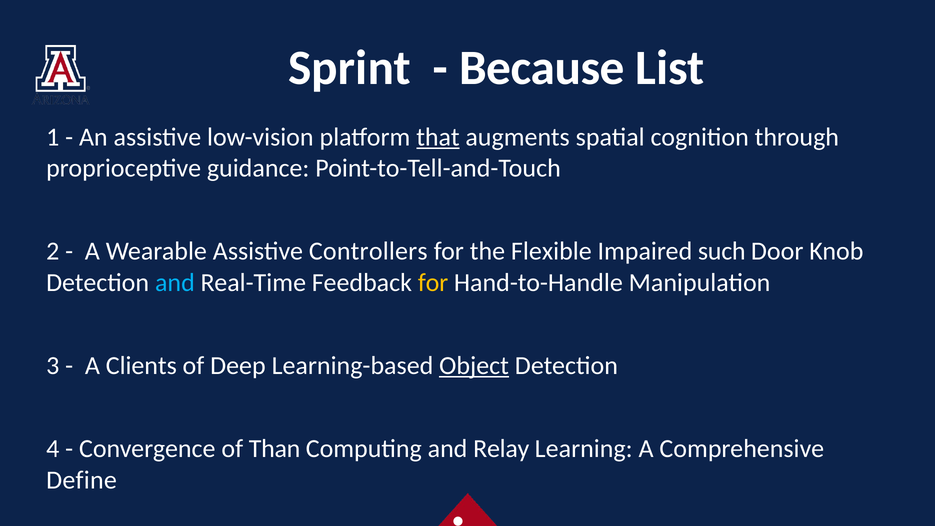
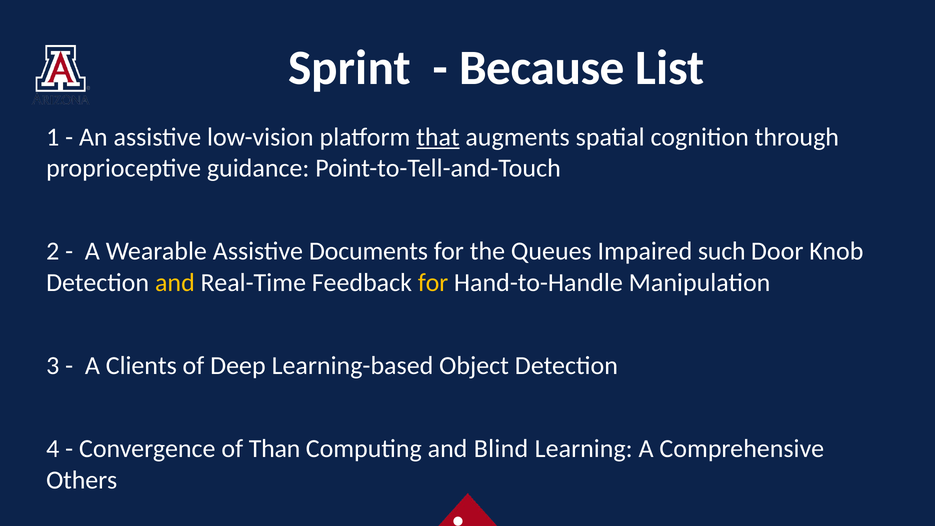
Controllers: Controllers -> Documents (368, 251)
Flexible: Flexible -> Queues (551, 251)
and colour: light blue -> yellow (175, 283)
Object underline: present -> none (474, 366)
Relay: Relay -> Blind (501, 449)
Define: Define -> Others (82, 480)
